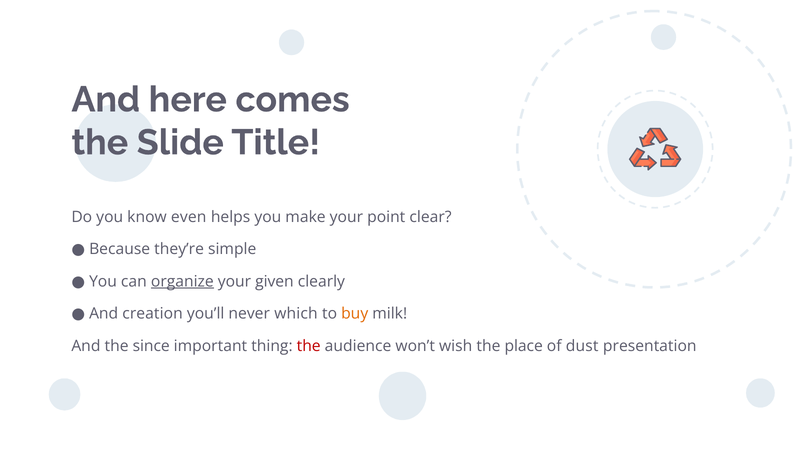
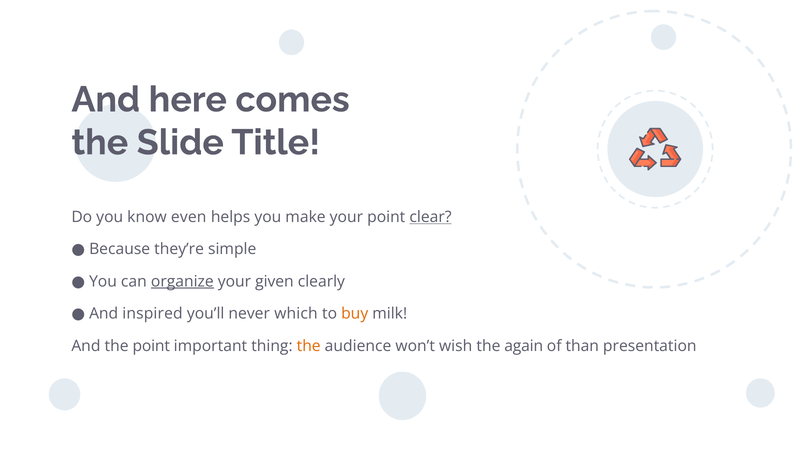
clear underline: none -> present (430, 217)
creation: creation -> inspired (152, 314)
the since: since -> point (151, 346)
the colour: red -> orange (309, 346)
place: place -> again (524, 346)
dust: dust -> than (582, 346)
